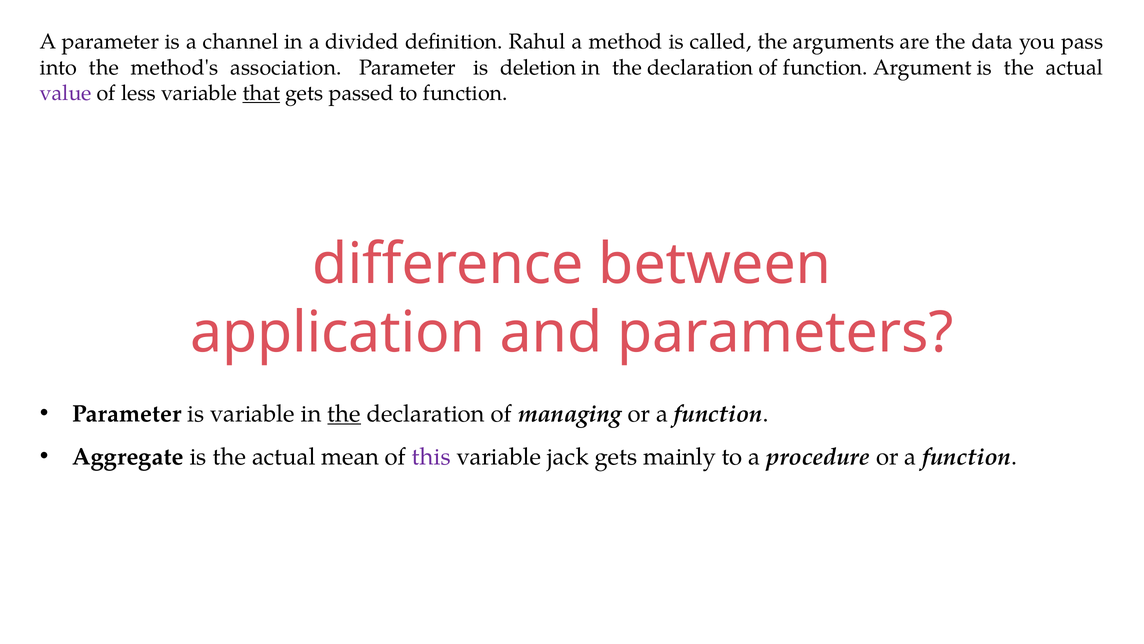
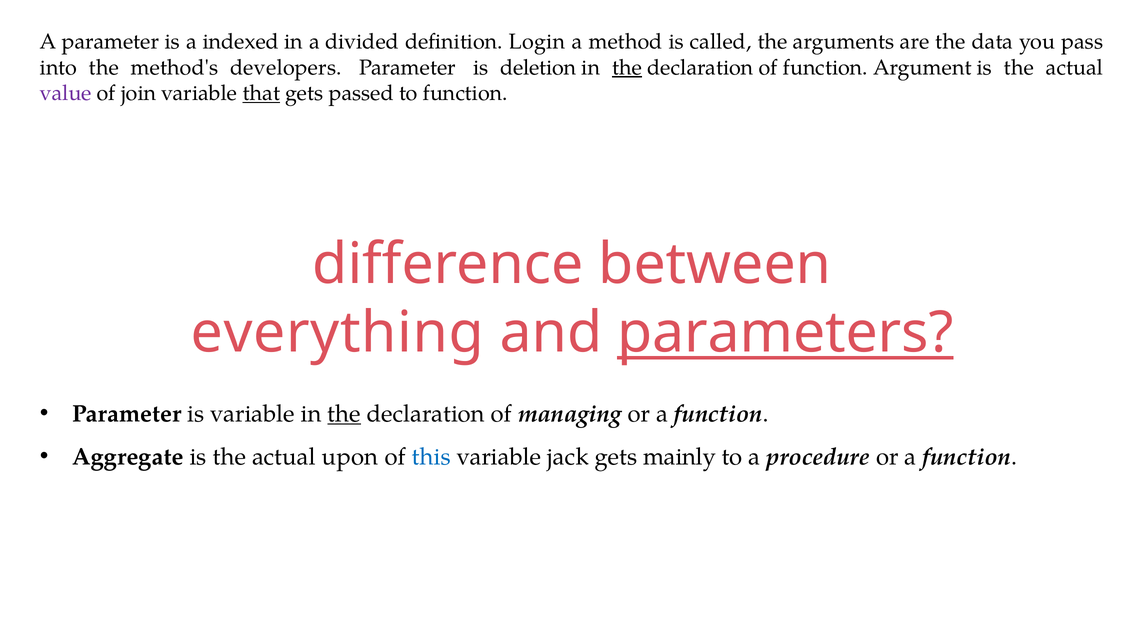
channel: channel -> indexed (241, 42)
Rahul: Rahul -> Login (537, 42)
association: association -> developers (286, 68)
the underline: none -> present (627, 68)
less: less -> join (139, 93)
application: application -> everything (337, 333)
parameters underline: none -> present (785, 333)
mean: mean -> upon (350, 456)
this colour: purple -> blue (431, 456)
